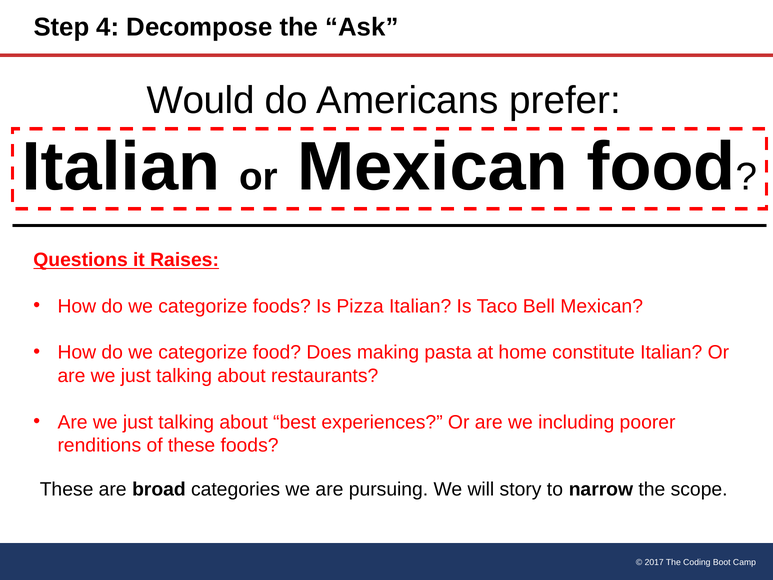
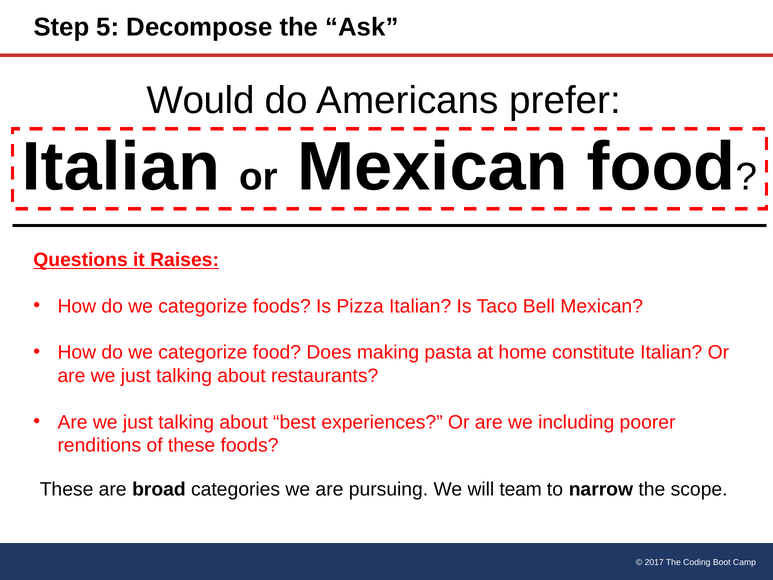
4: 4 -> 5 (108, 27)
story: story -> team (521, 489)
